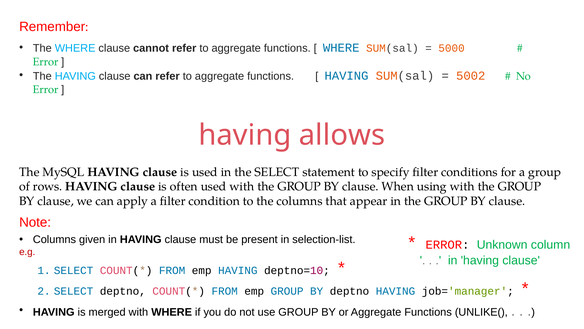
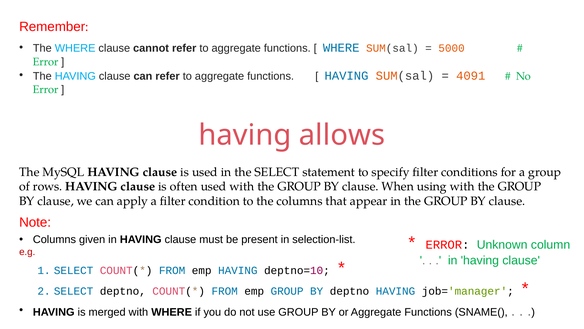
5002: 5002 -> 4091 (471, 76)
UNLIKE(: UNLIKE( -> SNAME( (481, 312)
